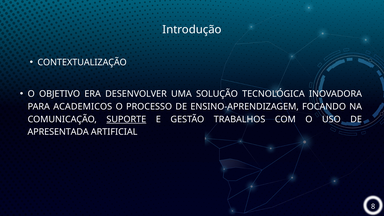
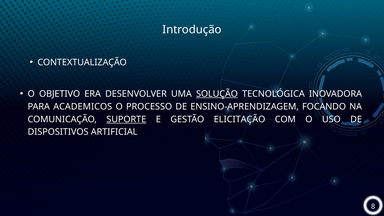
SOLUÇÃO underline: none -> present (217, 94)
TRABALHOS: TRABALHOS -> ELICITAÇÃO (240, 119)
APRESENTADA: APRESENTADA -> DISPOSITIVOS (58, 132)
